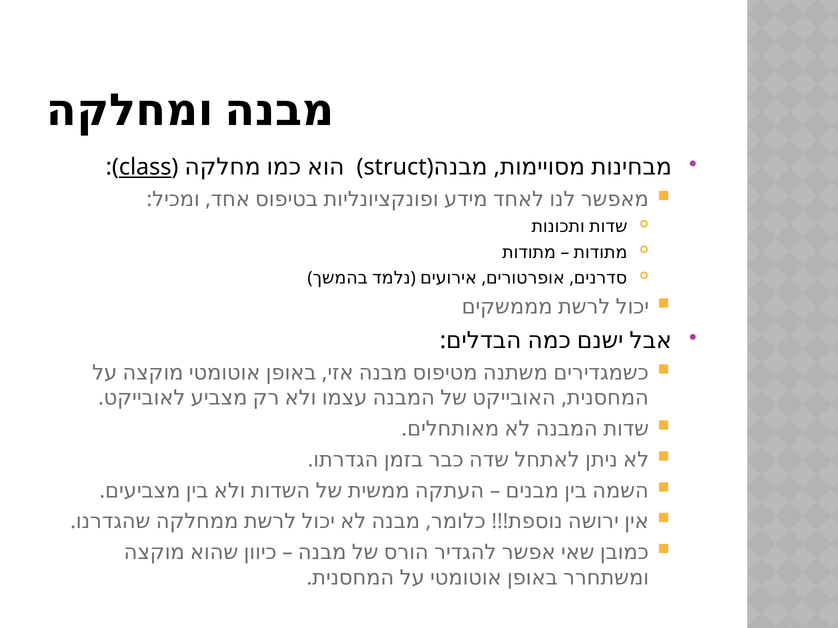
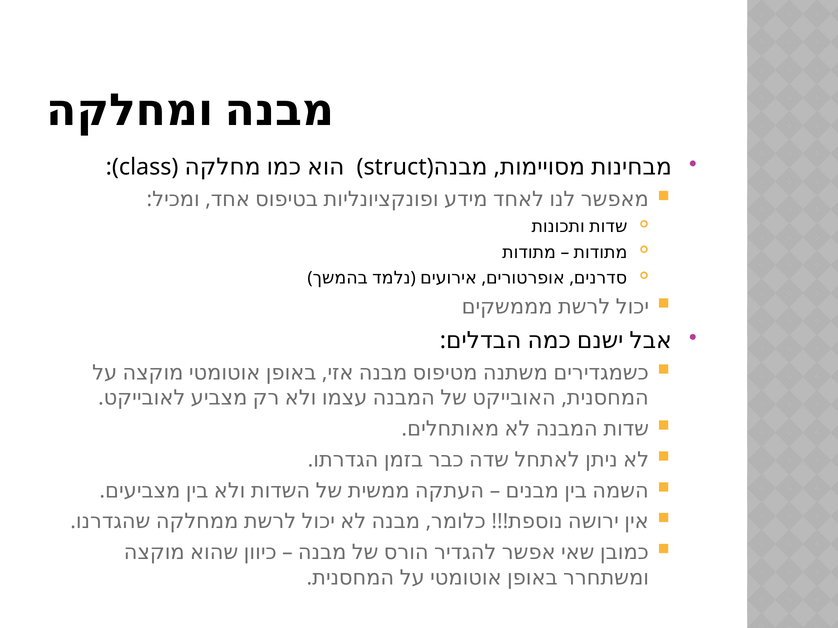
class underline: present -> none (145, 167)
